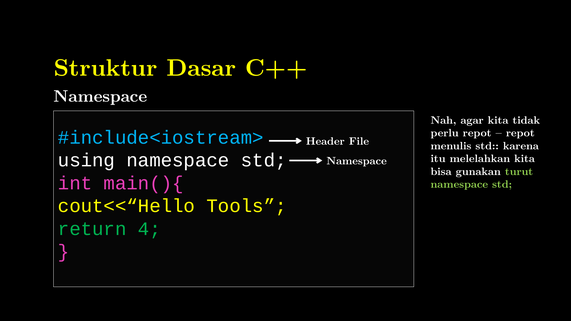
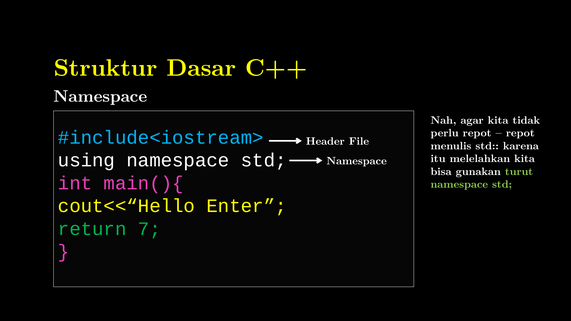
Tools: Tools -> Enter (247, 206)
4: 4 -> 7 (149, 229)
